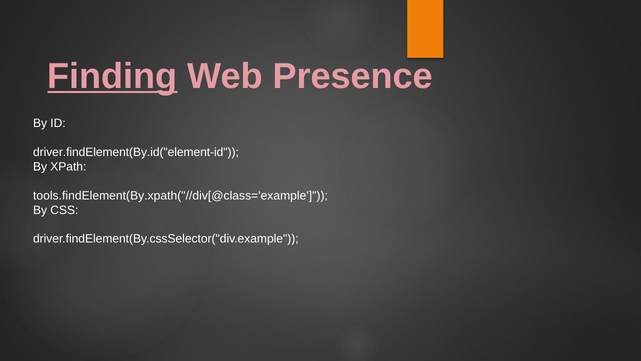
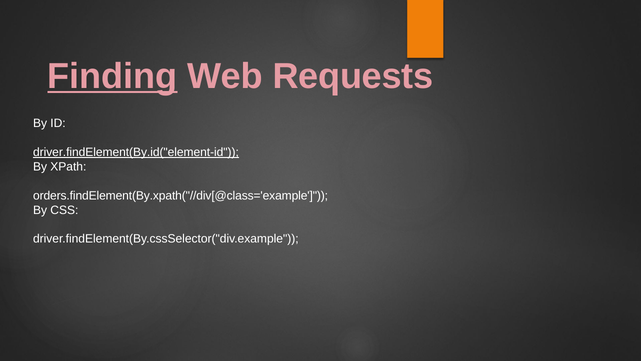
Presence: Presence -> Requests (353, 76)
driver.findElement(By.id("element-id underline: none -> present (136, 152)
tools.findElement(By.xpath("//div[@class='example: tools.findElement(By.xpath("//div[@class='example -> orders.findElement(By.xpath("//div[@class='example (181, 195)
